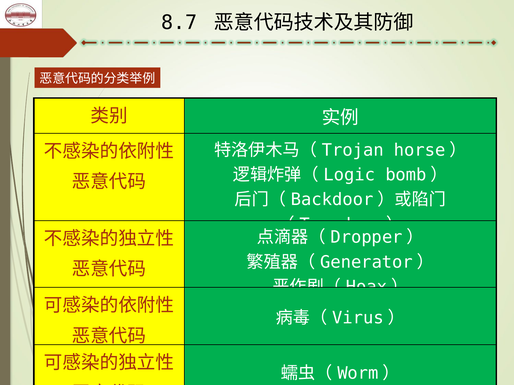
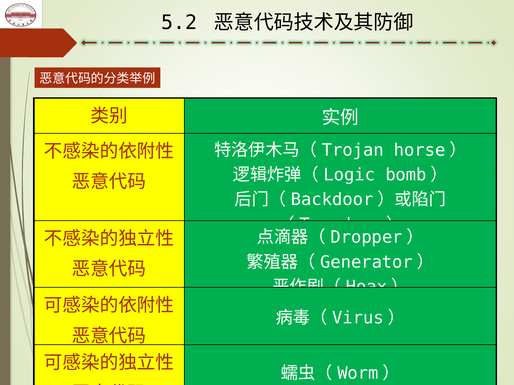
8.7: 8.7 -> 5.2 (179, 23)
